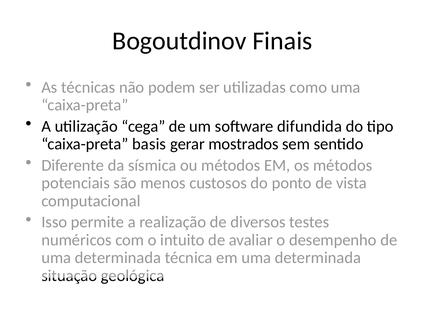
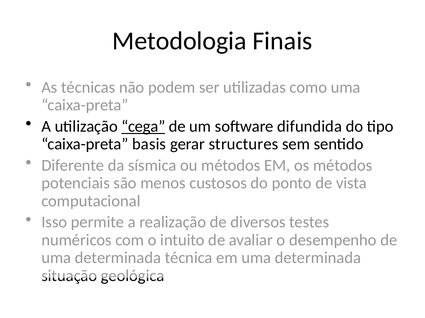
Bogoutdinov: Bogoutdinov -> Metodologia (179, 41)
cega underline: none -> present (143, 127)
mostrados: mostrados -> structures (243, 145)
